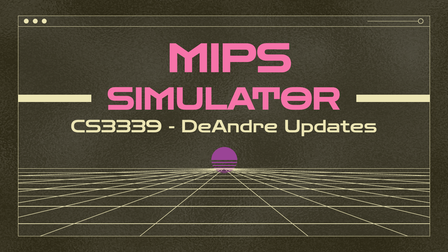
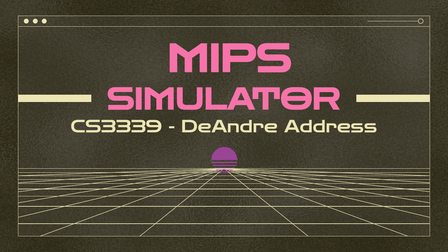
Updates: Updates -> Address (331, 127)
